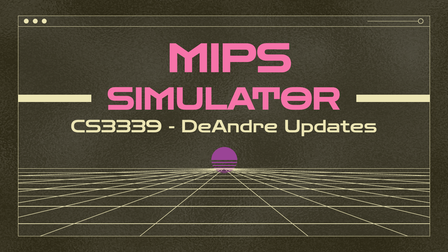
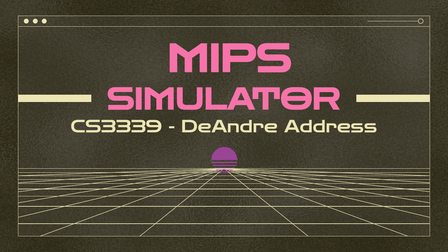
Updates: Updates -> Address (331, 127)
